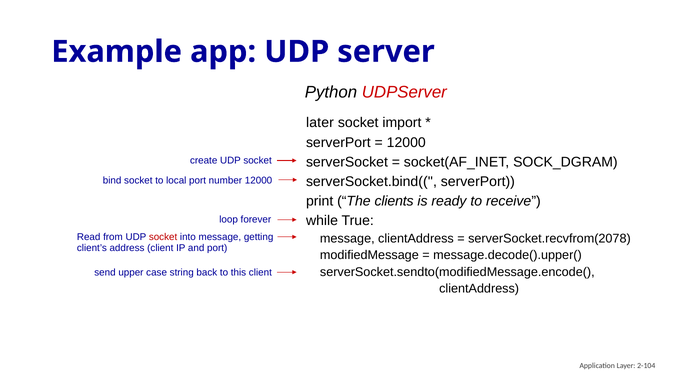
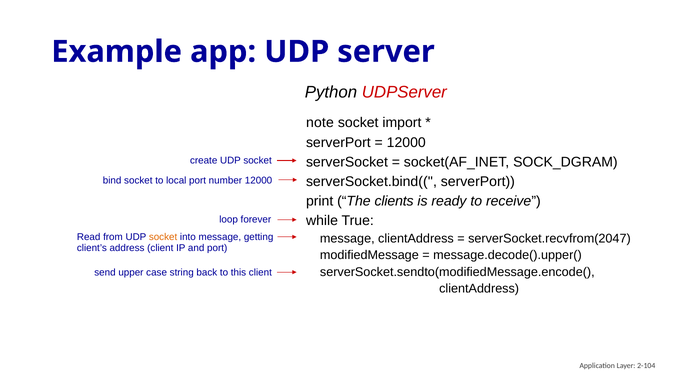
later: later -> note (320, 123)
socket colour: red -> orange (163, 237)
serverSocket.recvfrom(2078: serverSocket.recvfrom(2078 -> serverSocket.recvfrom(2047 (549, 239)
